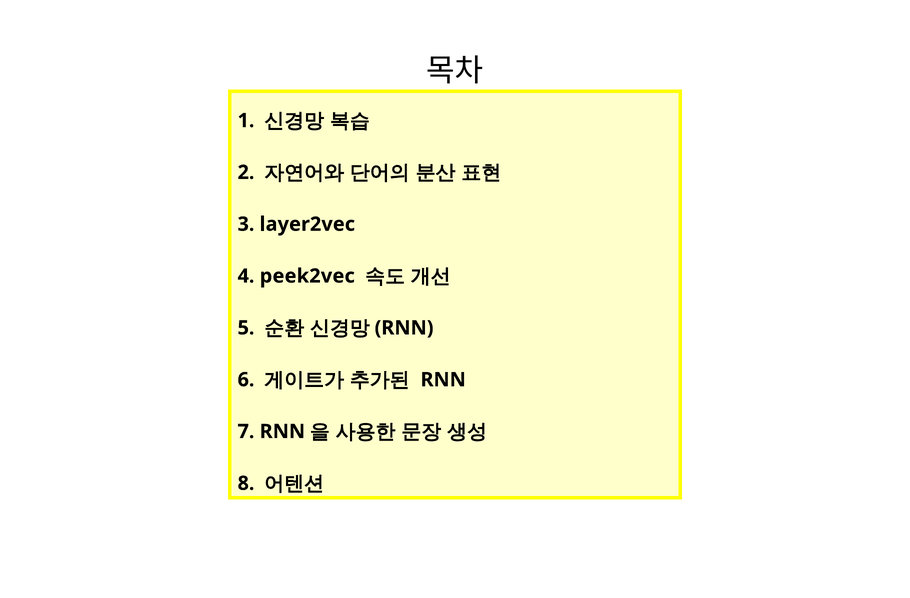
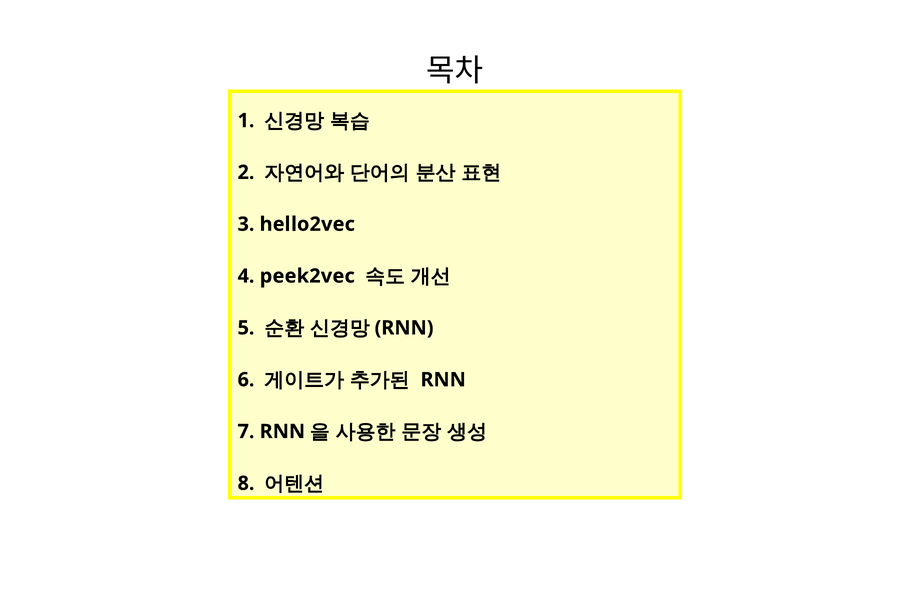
layer2vec: layer2vec -> hello2vec (307, 224)
